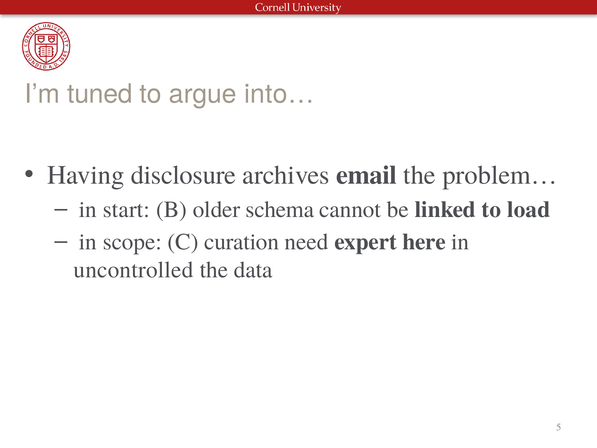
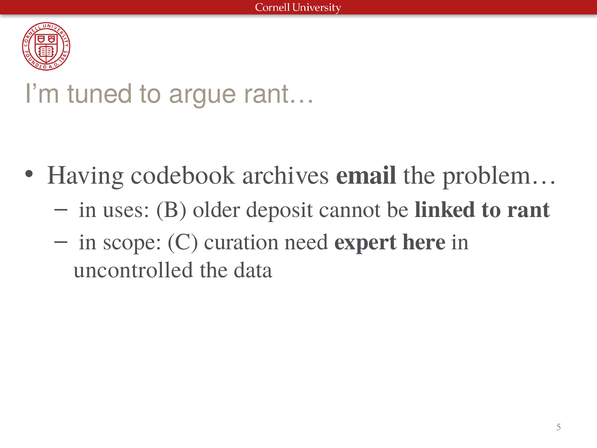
into…: into… -> rant… (280, 94)
disclosure: disclosure -> codebook (183, 175)
start: start -> uses (126, 209)
schema: schema -> deposit (280, 209)
load: load -> rant (529, 209)
